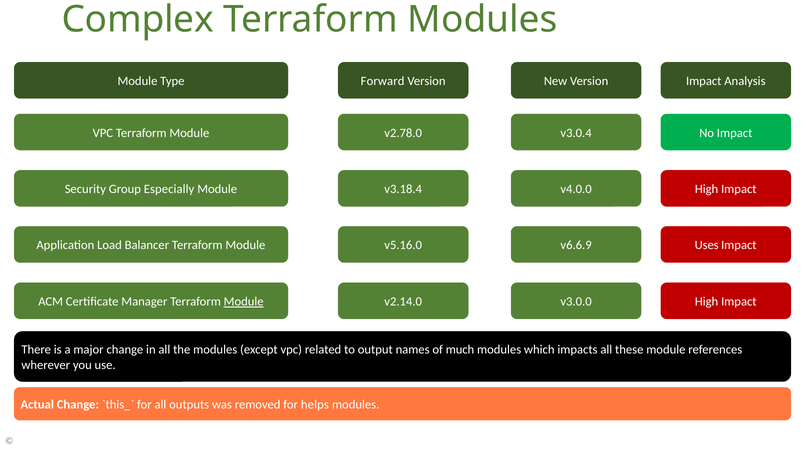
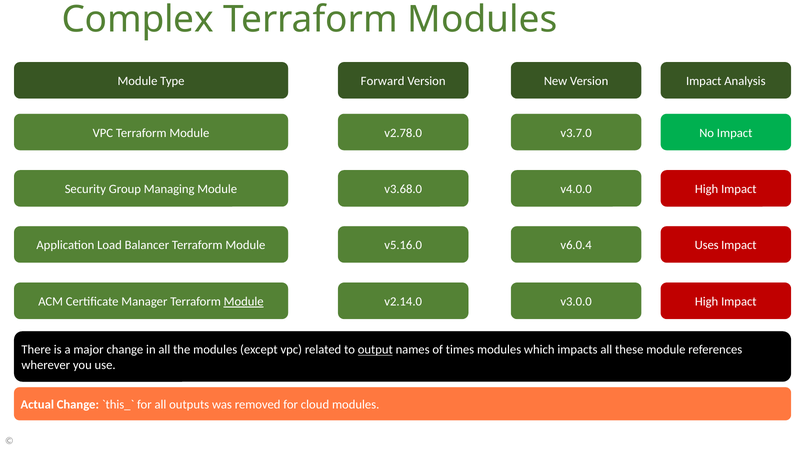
v3.0.4: v3.0.4 -> v3.7.0 (576, 133)
Especially: Especially -> Managing (169, 189)
v3.18.4: v3.18.4 -> v3.68.0 (403, 189)
v6.6.9: v6.6.9 -> v6.0.4 (576, 245)
output underline: none -> present (375, 350)
much: much -> times (460, 350)
helps: helps -> cloud (315, 405)
